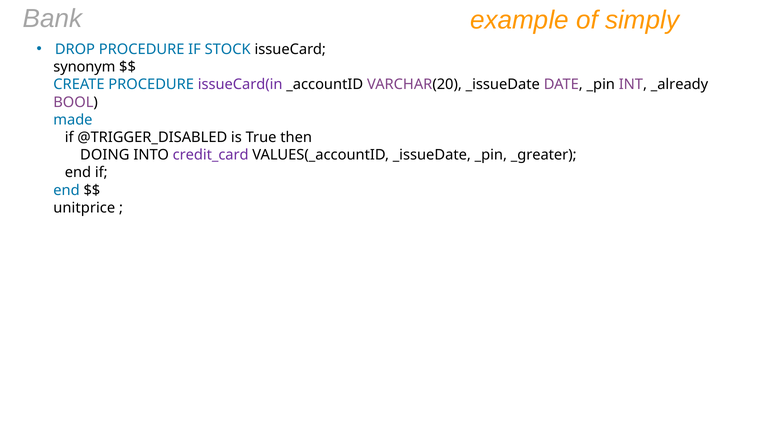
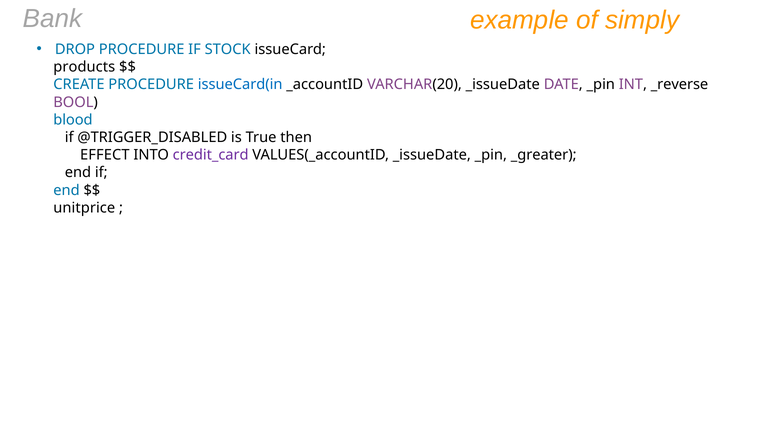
synonym: synonym -> products (84, 67)
issueCard(in colour: purple -> blue (240, 85)
_already: _already -> _reverse (680, 85)
made: made -> blood (73, 120)
DOING: DOING -> EFFECT (105, 155)
